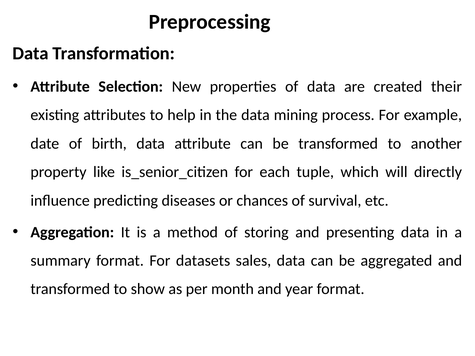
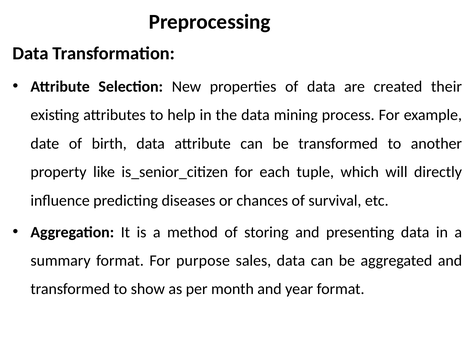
datasets: datasets -> purpose (203, 261)
